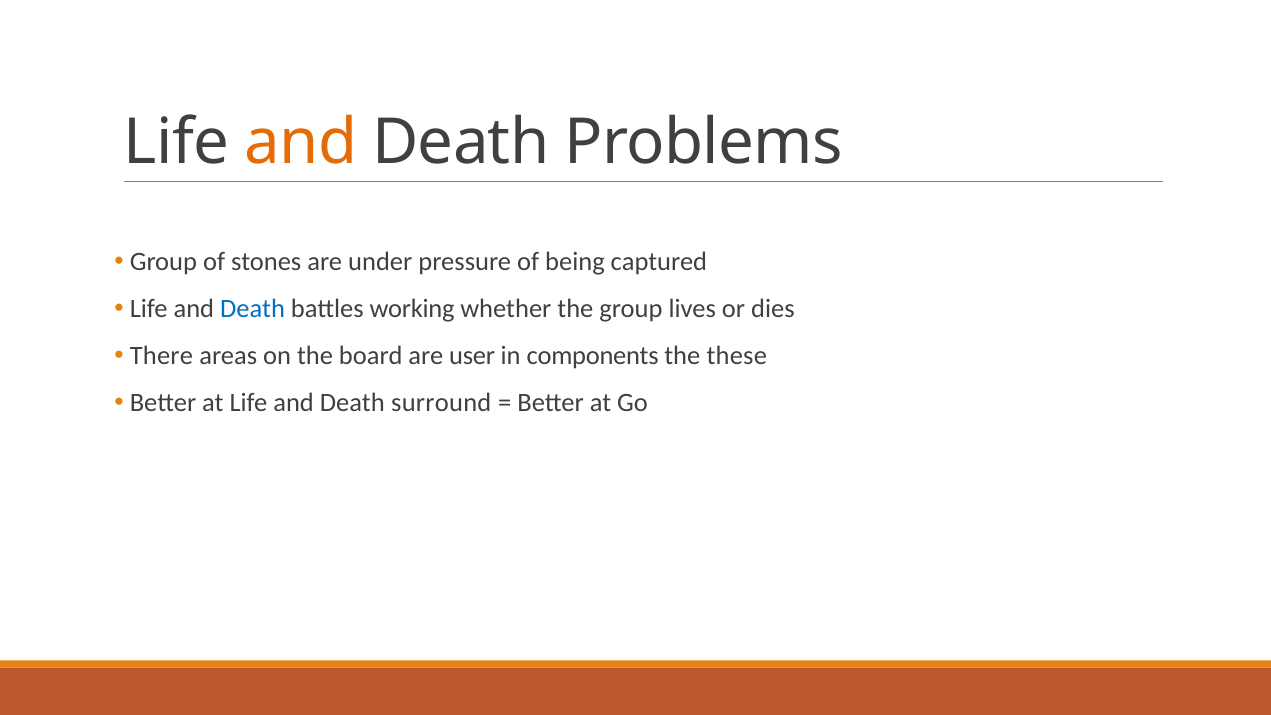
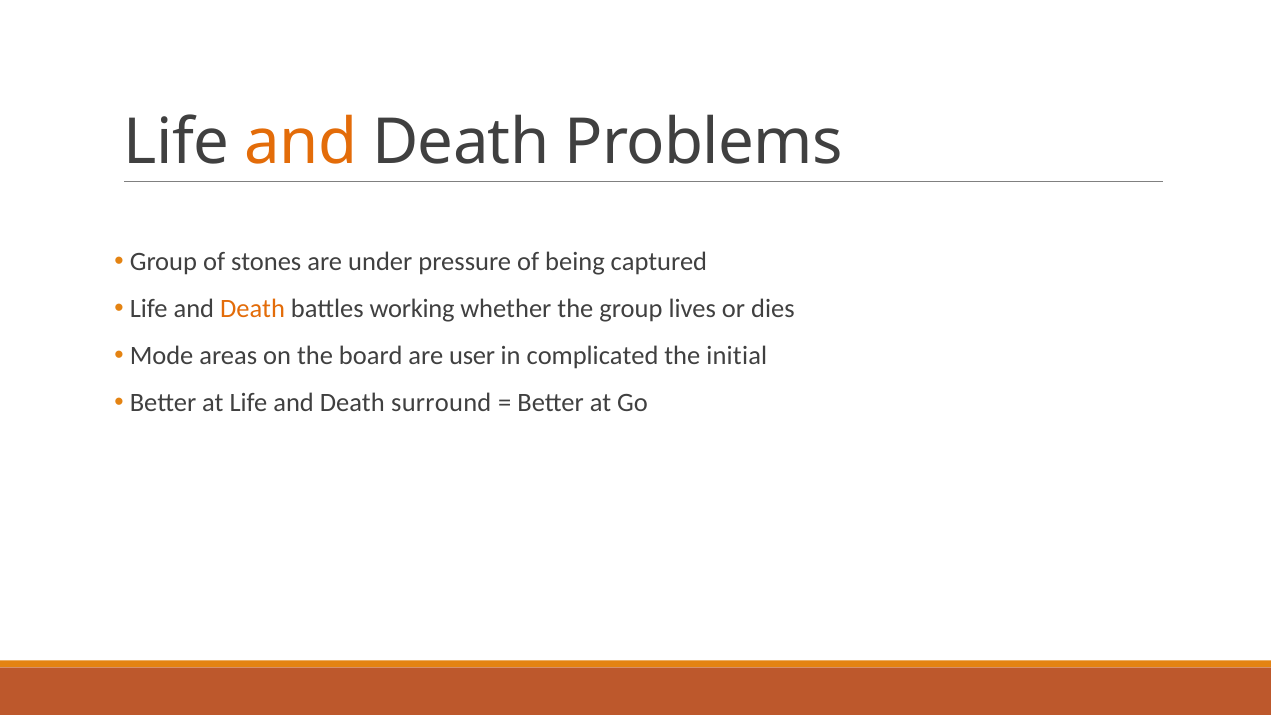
Death colour: blue -> orange (253, 309)
There: There -> Mode (162, 356)
components: components -> complicated (593, 356)
these: these -> initial (737, 356)
